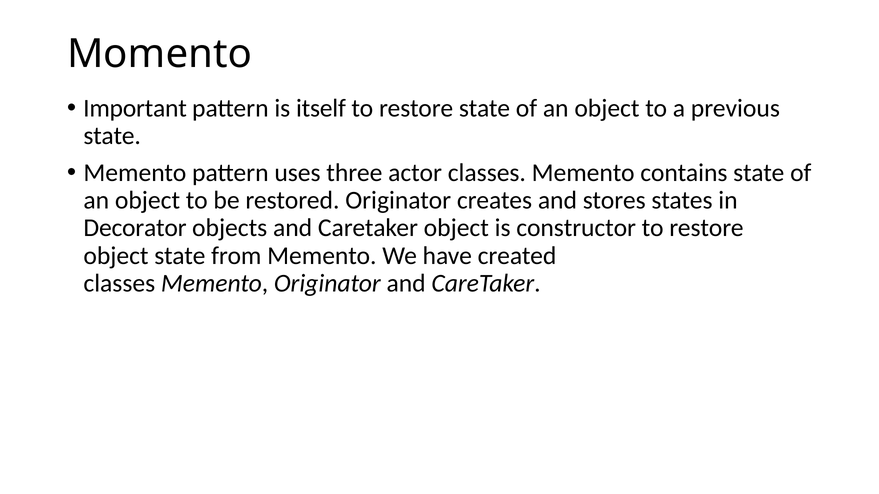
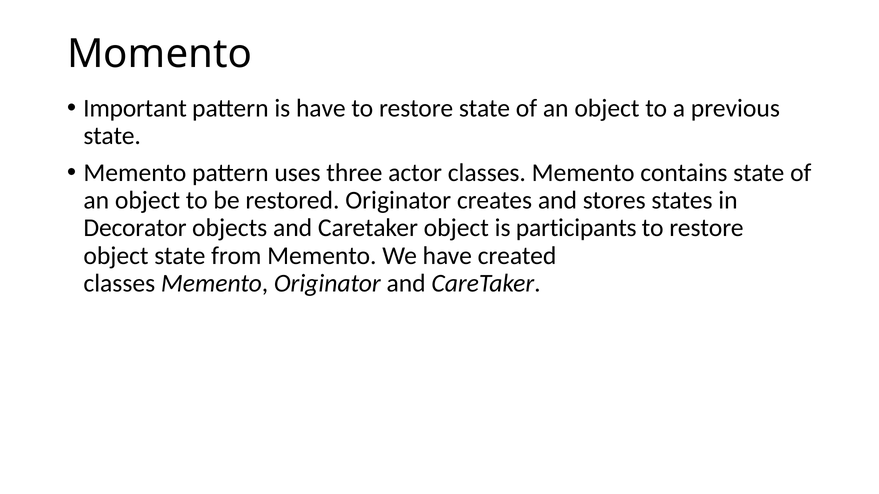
is itself: itself -> have (321, 108)
constructor: constructor -> participants (576, 228)
